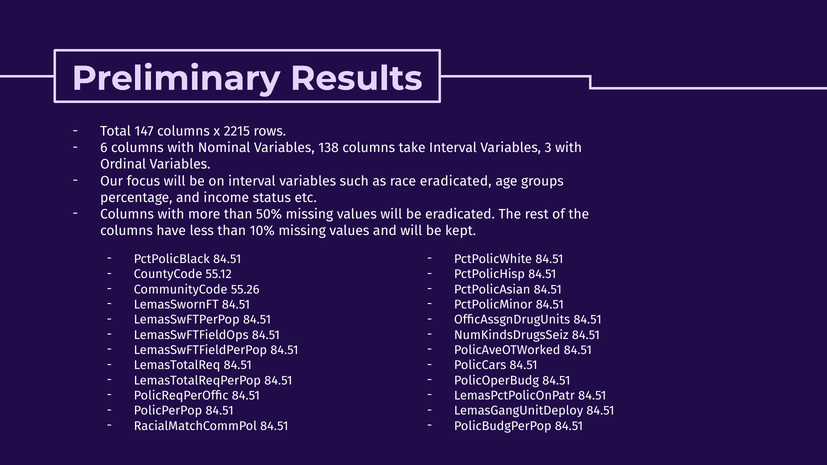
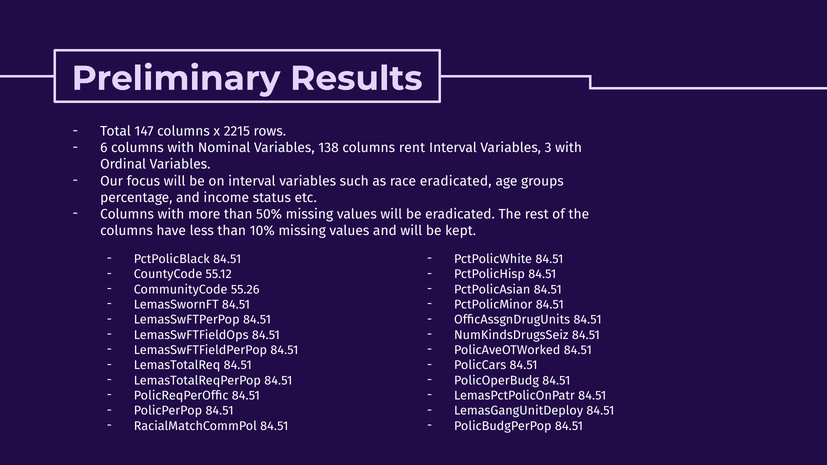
take: take -> rent (412, 148)
